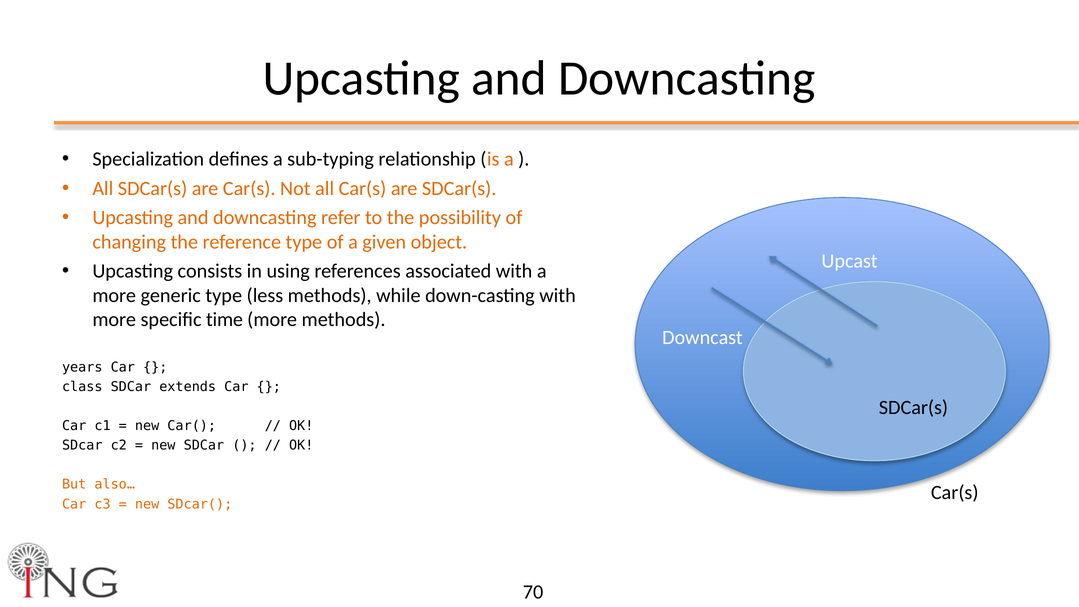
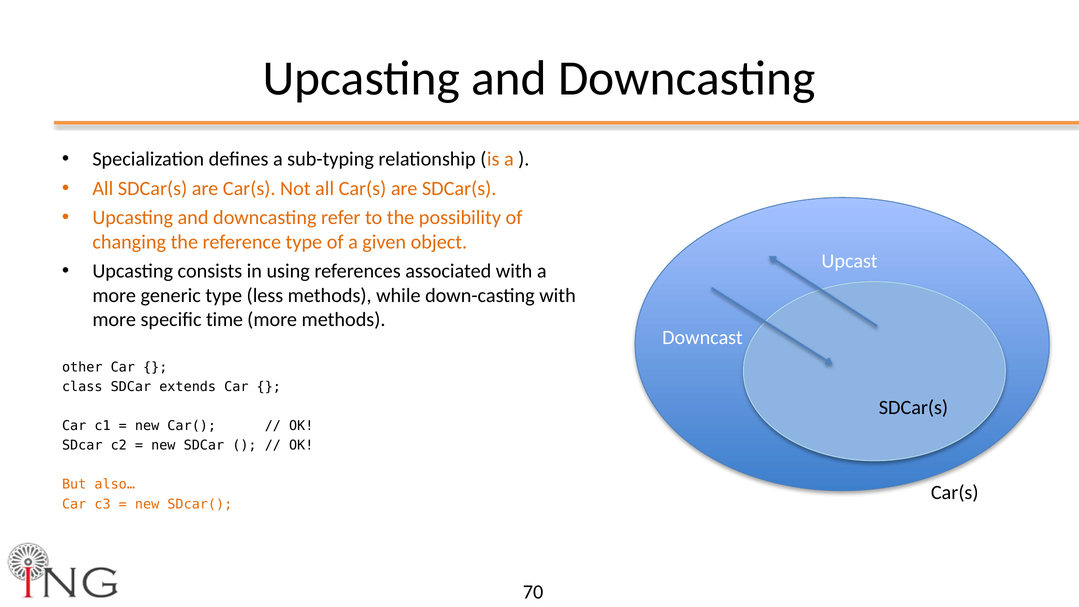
years: years -> other (82, 367)
